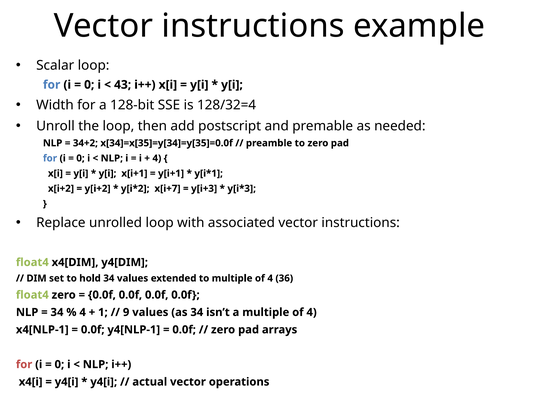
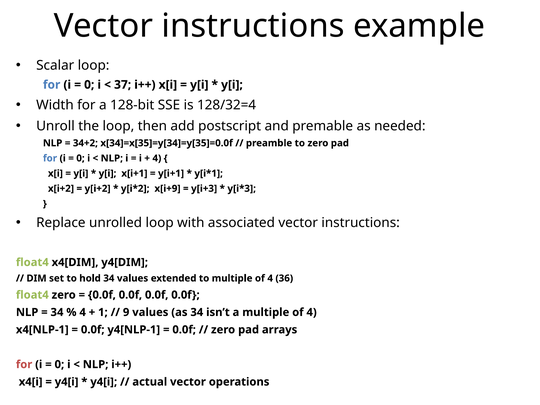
43: 43 -> 37 (123, 85)
x[i+7: x[i+7 -> x[i+9 (168, 189)
